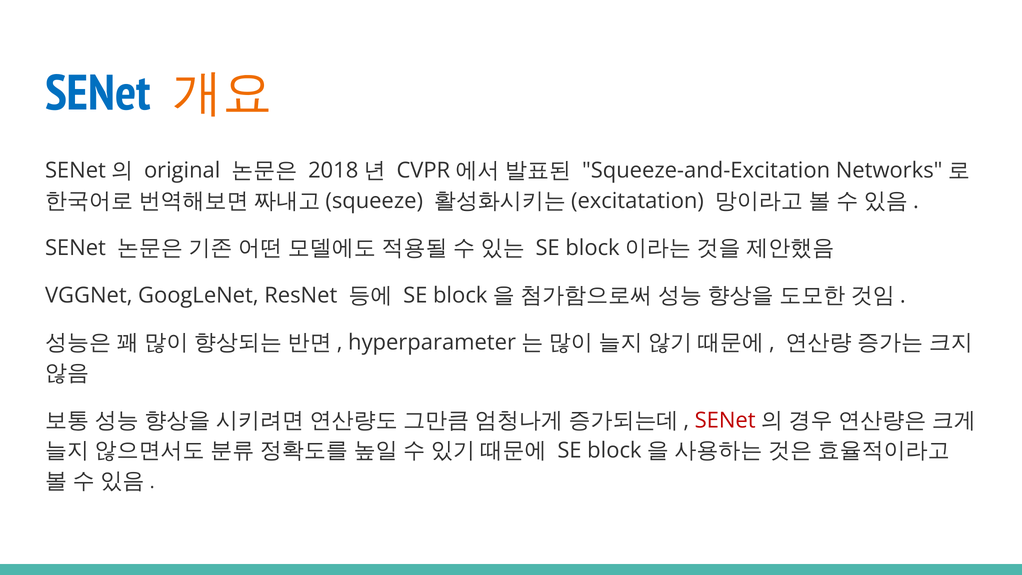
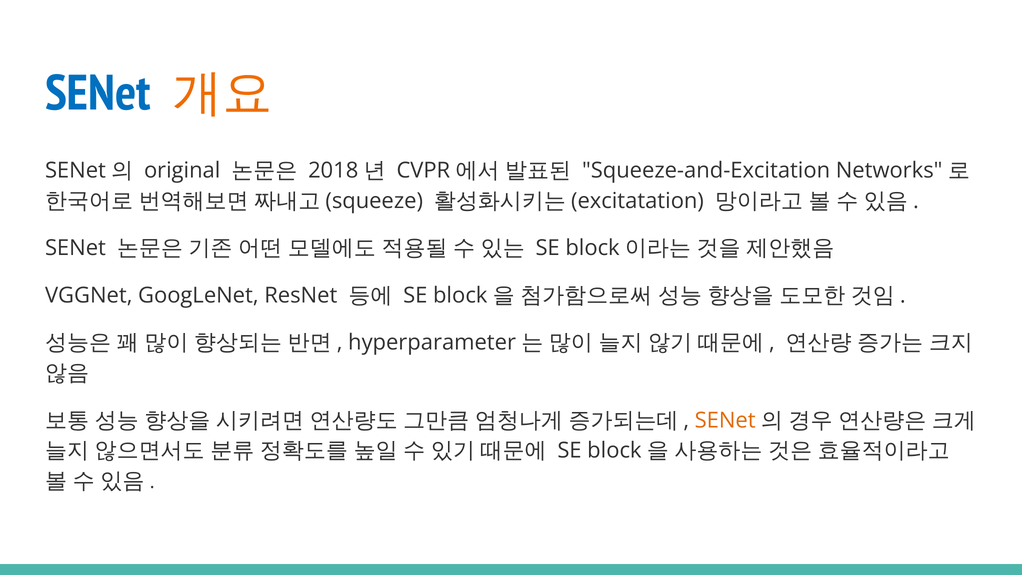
SENet colour: red -> orange (725, 420)
